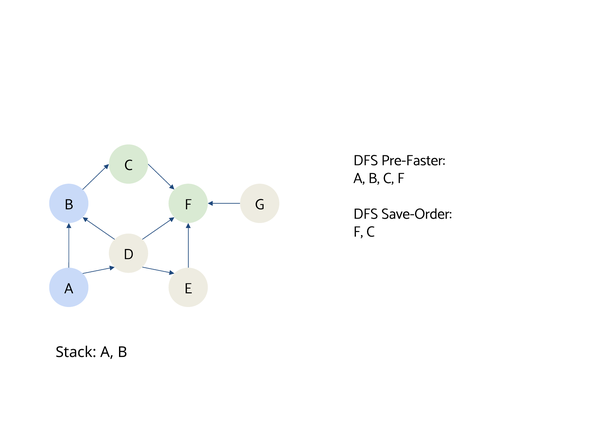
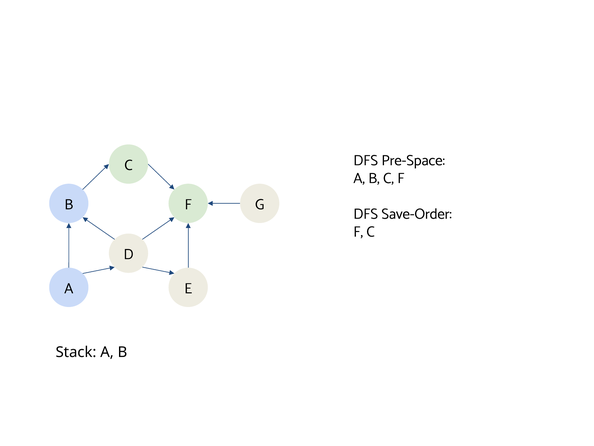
Pre-Faster: Pre-Faster -> Pre-Space (413, 160)
